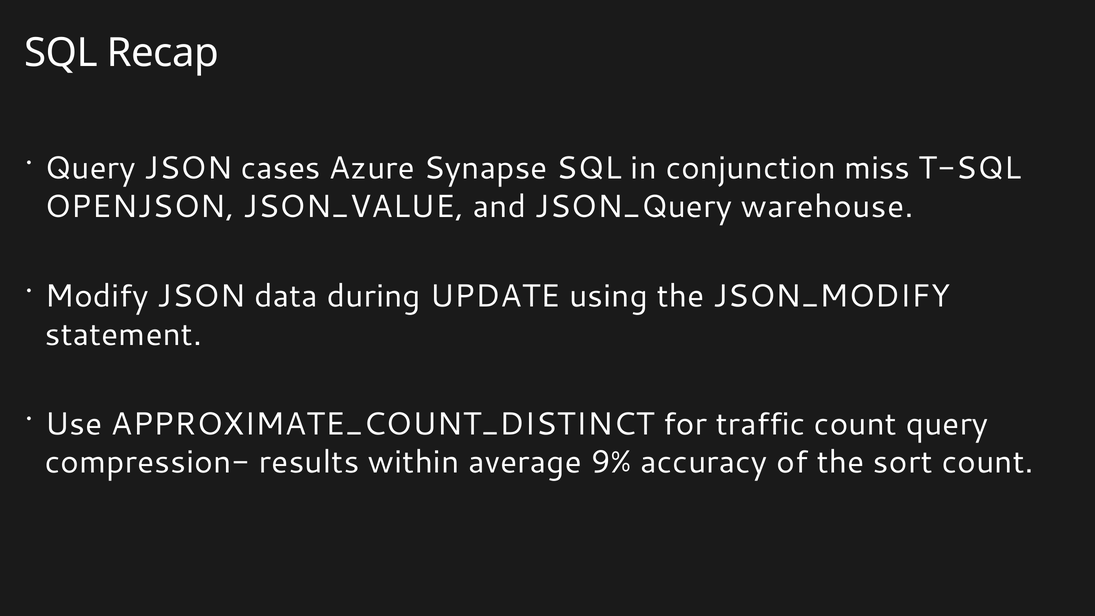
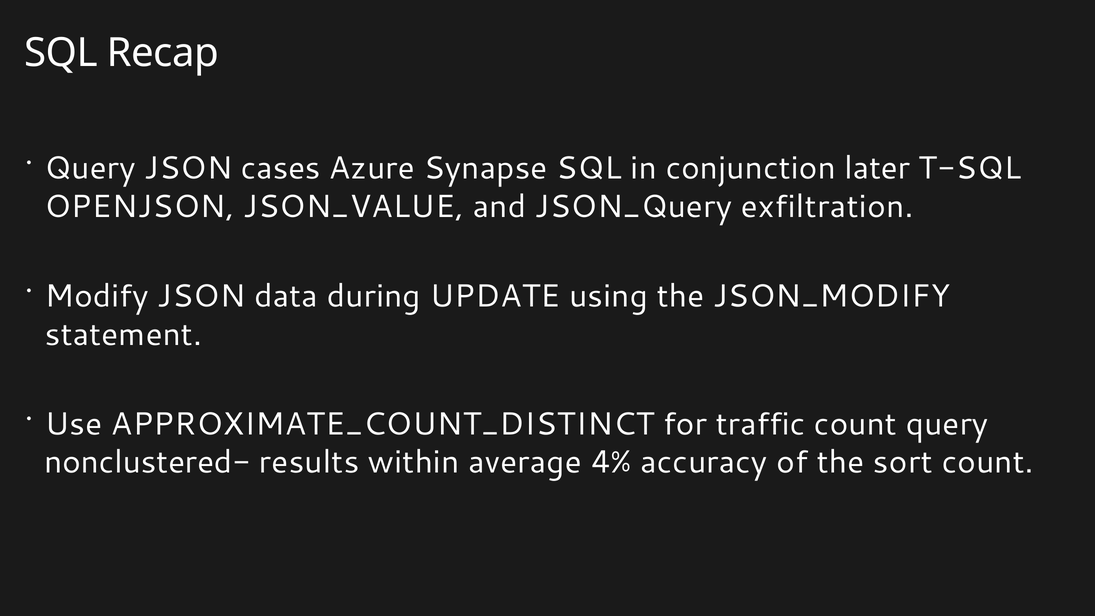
miss: miss -> later (877, 168)
warehouse: warehouse -> exfiltration (827, 207)
compression-: compression- -> nonclustered- (148, 462)
9%: 9% -> 4% (611, 462)
